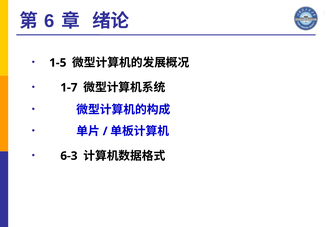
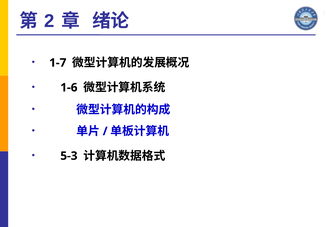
6: 6 -> 2 (49, 21)
1-5: 1-5 -> 1-7 (58, 63)
1-7: 1-7 -> 1-6 (69, 87)
6-3: 6-3 -> 5-3 (69, 155)
